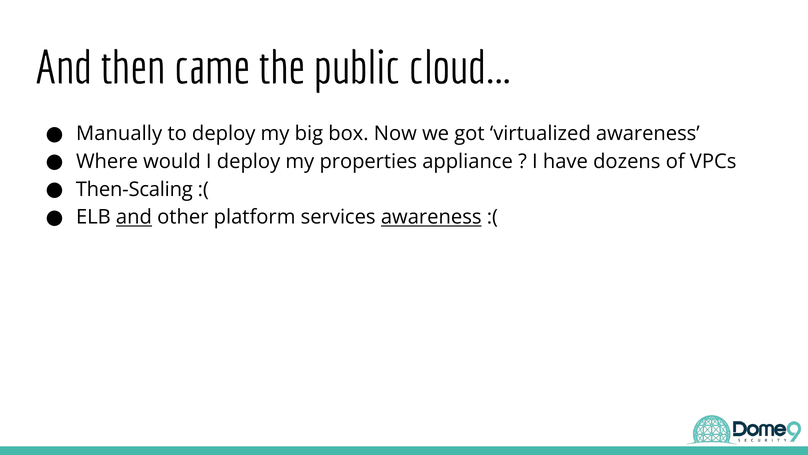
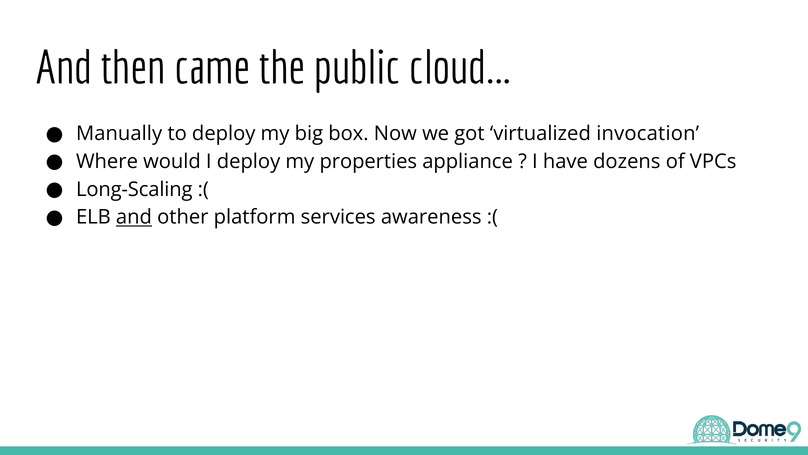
virtualized awareness: awareness -> invocation (648, 133)
Then-Scaling: Then-Scaling -> Long-Scaling (134, 189)
awareness underline: present -> none (431, 217)
